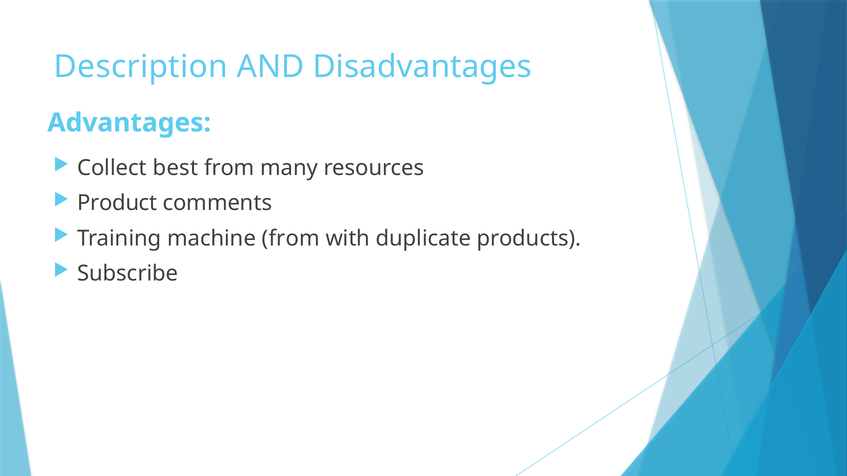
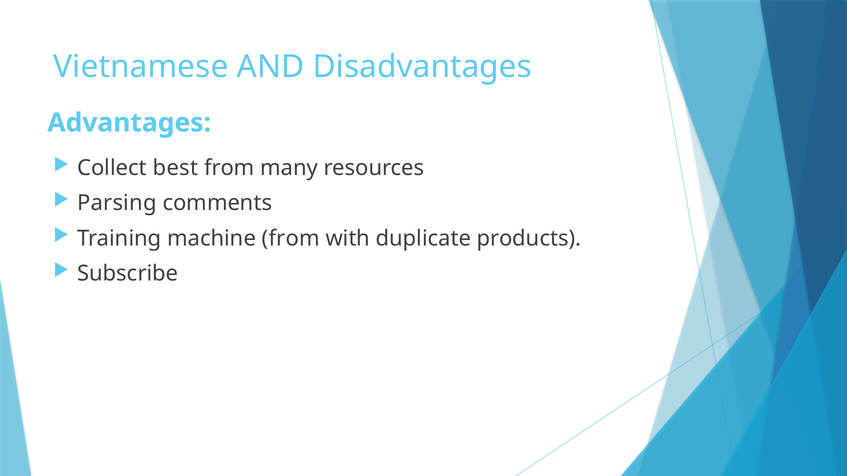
Description: Description -> Vietnamese (141, 67)
Product: Product -> Parsing (117, 203)
